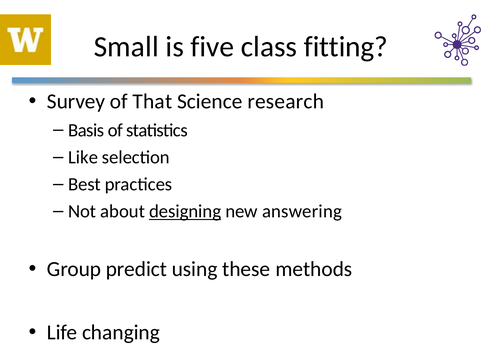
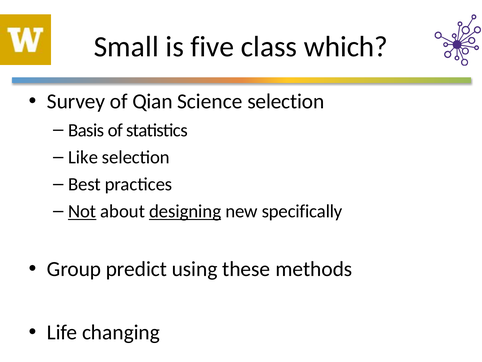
fitting: fitting -> which (346, 47)
That: That -> Qian (153, 101)
Science research: research -> selection (286, 101)
Not underline: none -> present (82, 211)
answering: answering -> specifically (302, 211)
